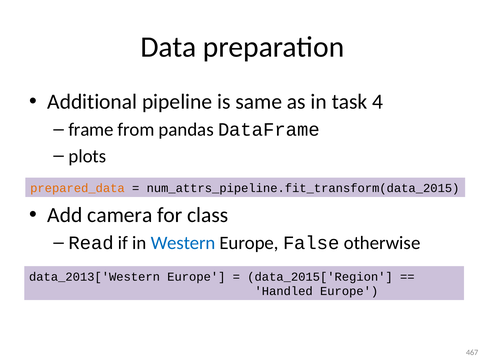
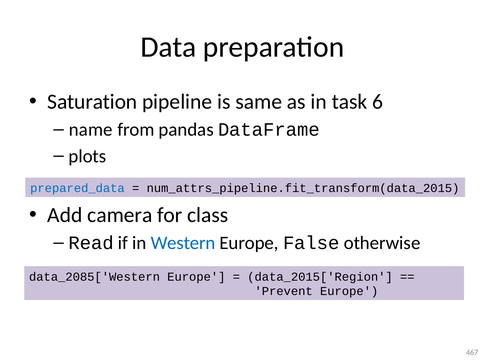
Additional: Additional -> Saturation (92, 102)
4: 4 -> 6 (378, 102)
frame: frame -> name (91, 130)
prepared_data colour: orange -> blue (77, 188)
data_2013['Western: data_2013['Western -> data_2085['Western (94, 276)
Handled: Handled -> Prevent (284, 291)
